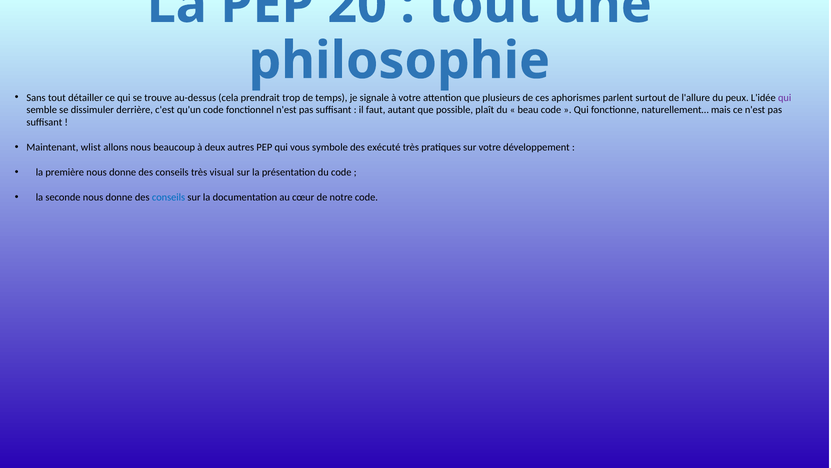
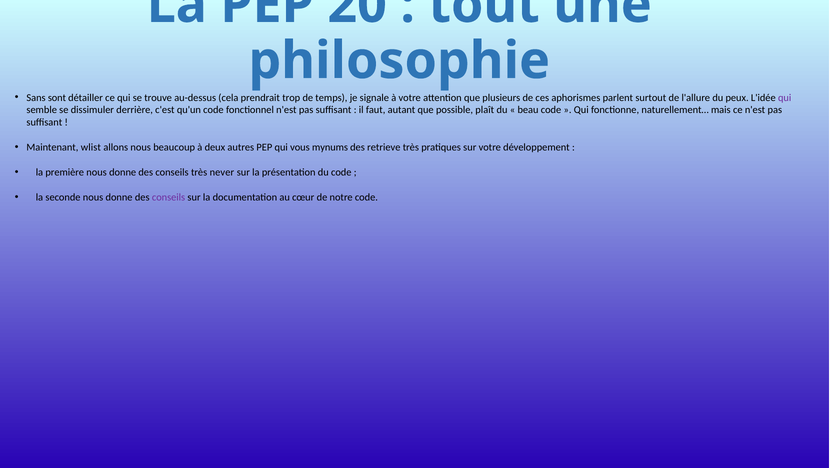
Sans tout: tout -> sont (57, 97)
symbole: symbole -> mynums (330, 147)
exécuté: exécuté -> retrieve (384, 147)
visual: visual -> never (222, 172)
conseils colour: blue -> purple (169, 197)
